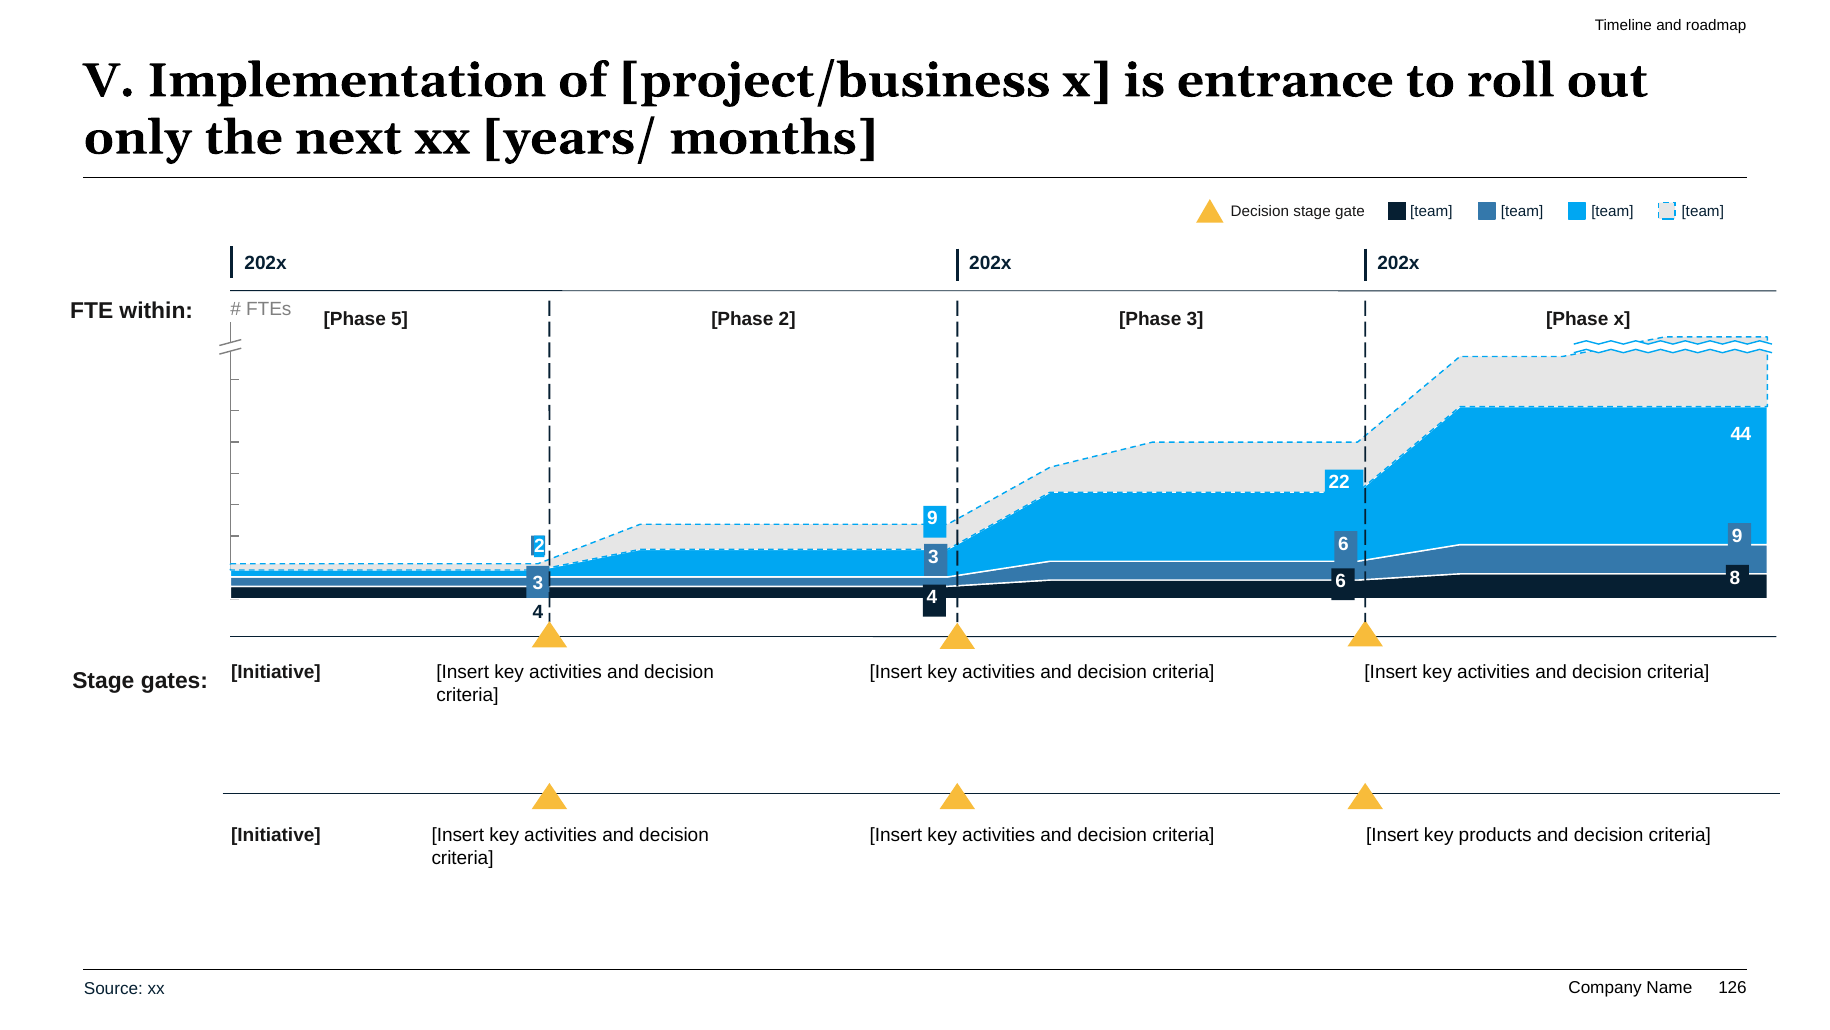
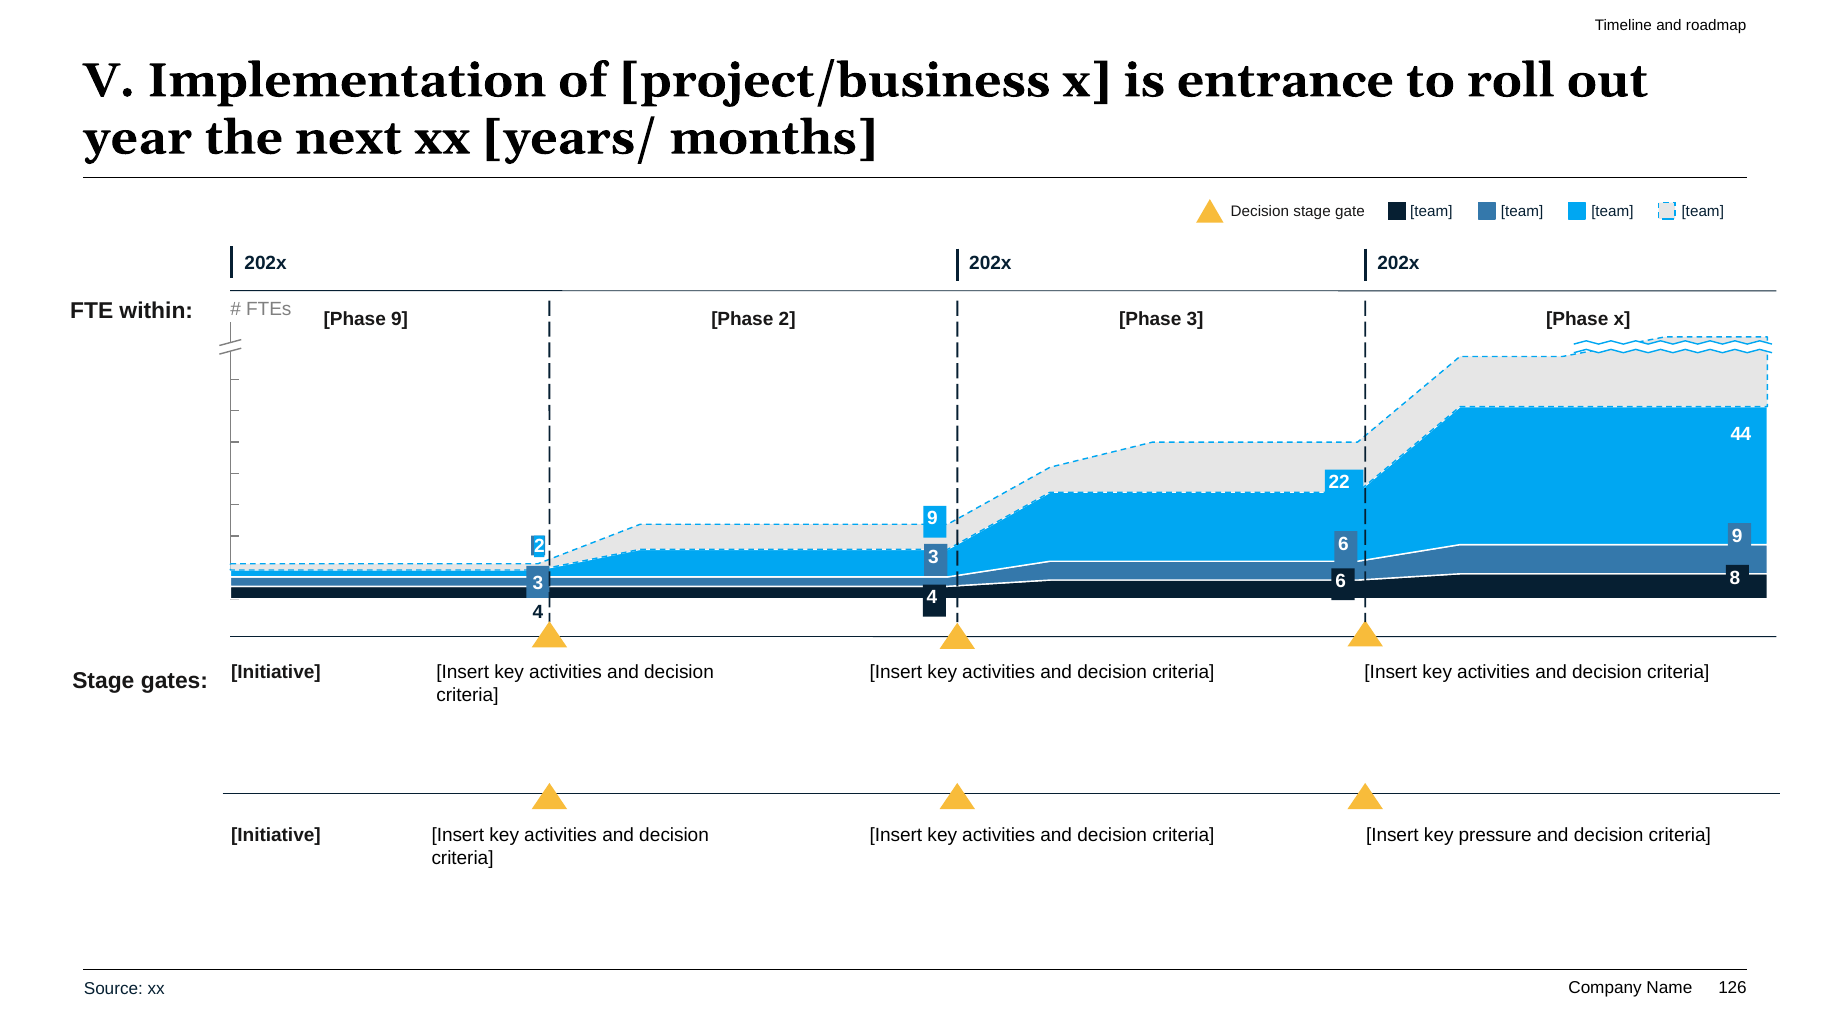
only: only -> year (138, 138)
5: 5 -> 9 (400, 319)
products: products -> pressure (1495, 835)
